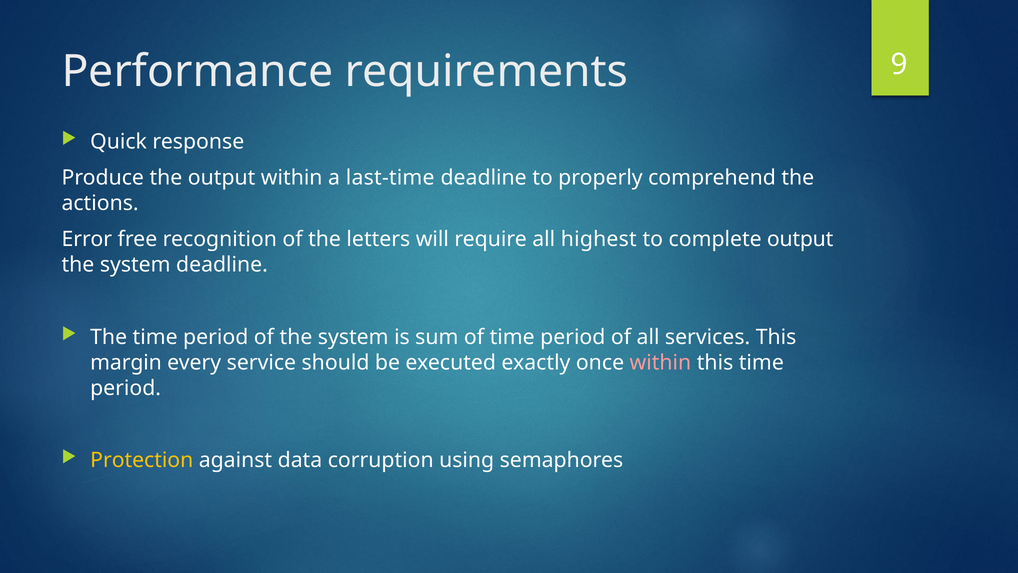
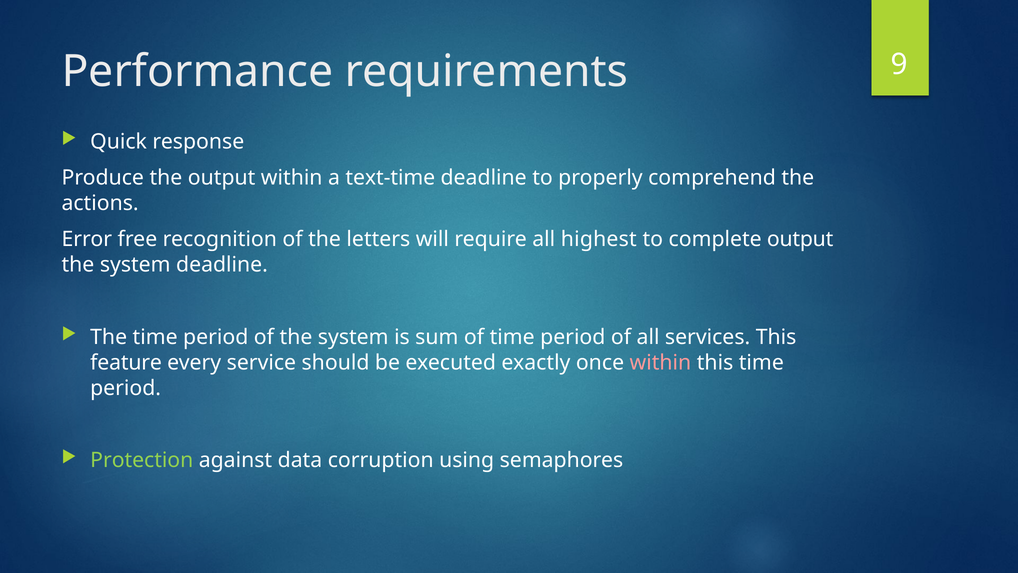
last-time: last-time -> text-time (390, 178)
margin: margin -> feature (126, 362)
Protection colour: yellow -> light green (142, 460)
